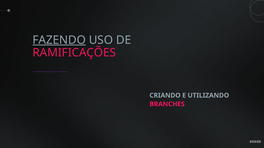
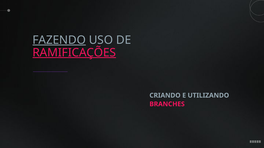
RAMIFICAÇÕES underline: none -> present (74, 53)
